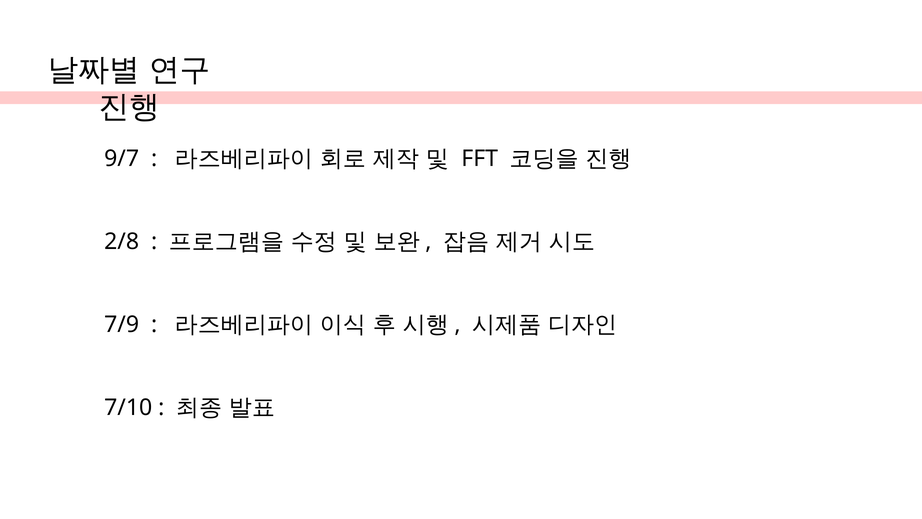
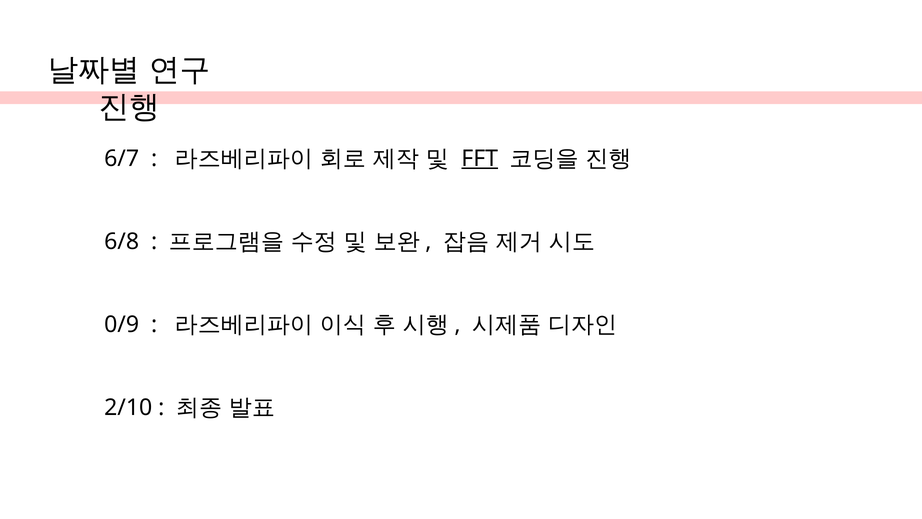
9/7: 9/7 -> 6/7 (122, 158)
FFT underline: none -> present (480, 158)
2/8: 2/8 -> 6/8 (122, 241)
7/9: 7/9 -> 0/9 (122, 324)
7/10: 7/10 -> 2/10 (128, 407)
